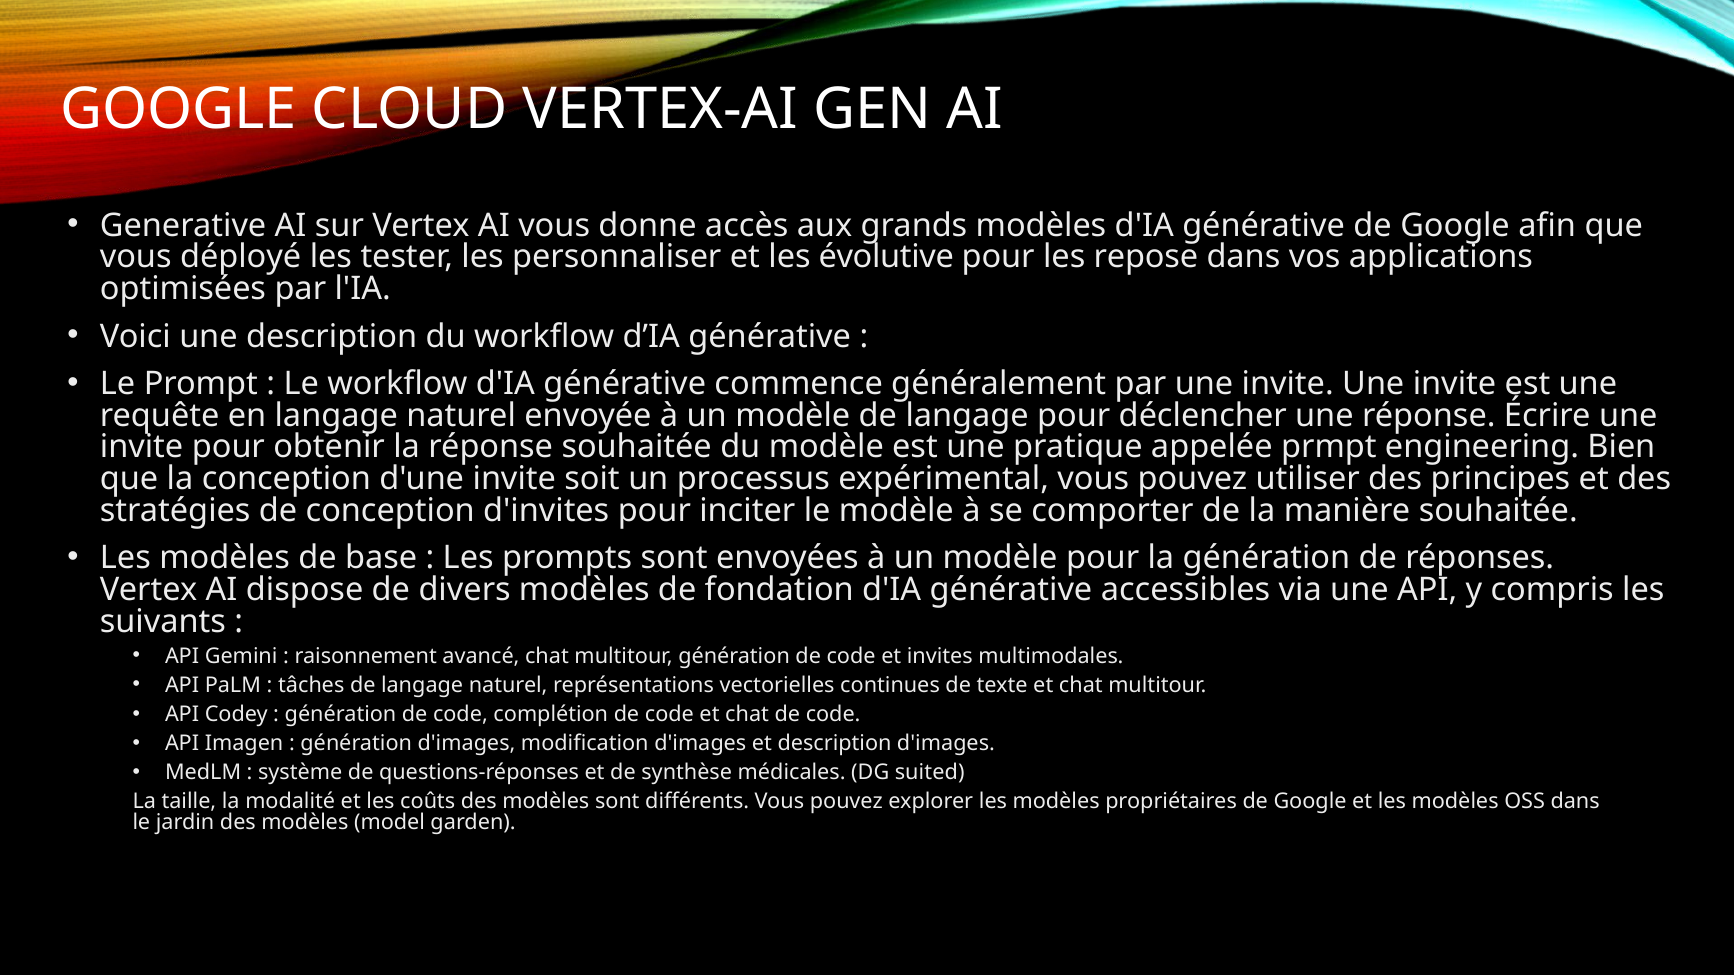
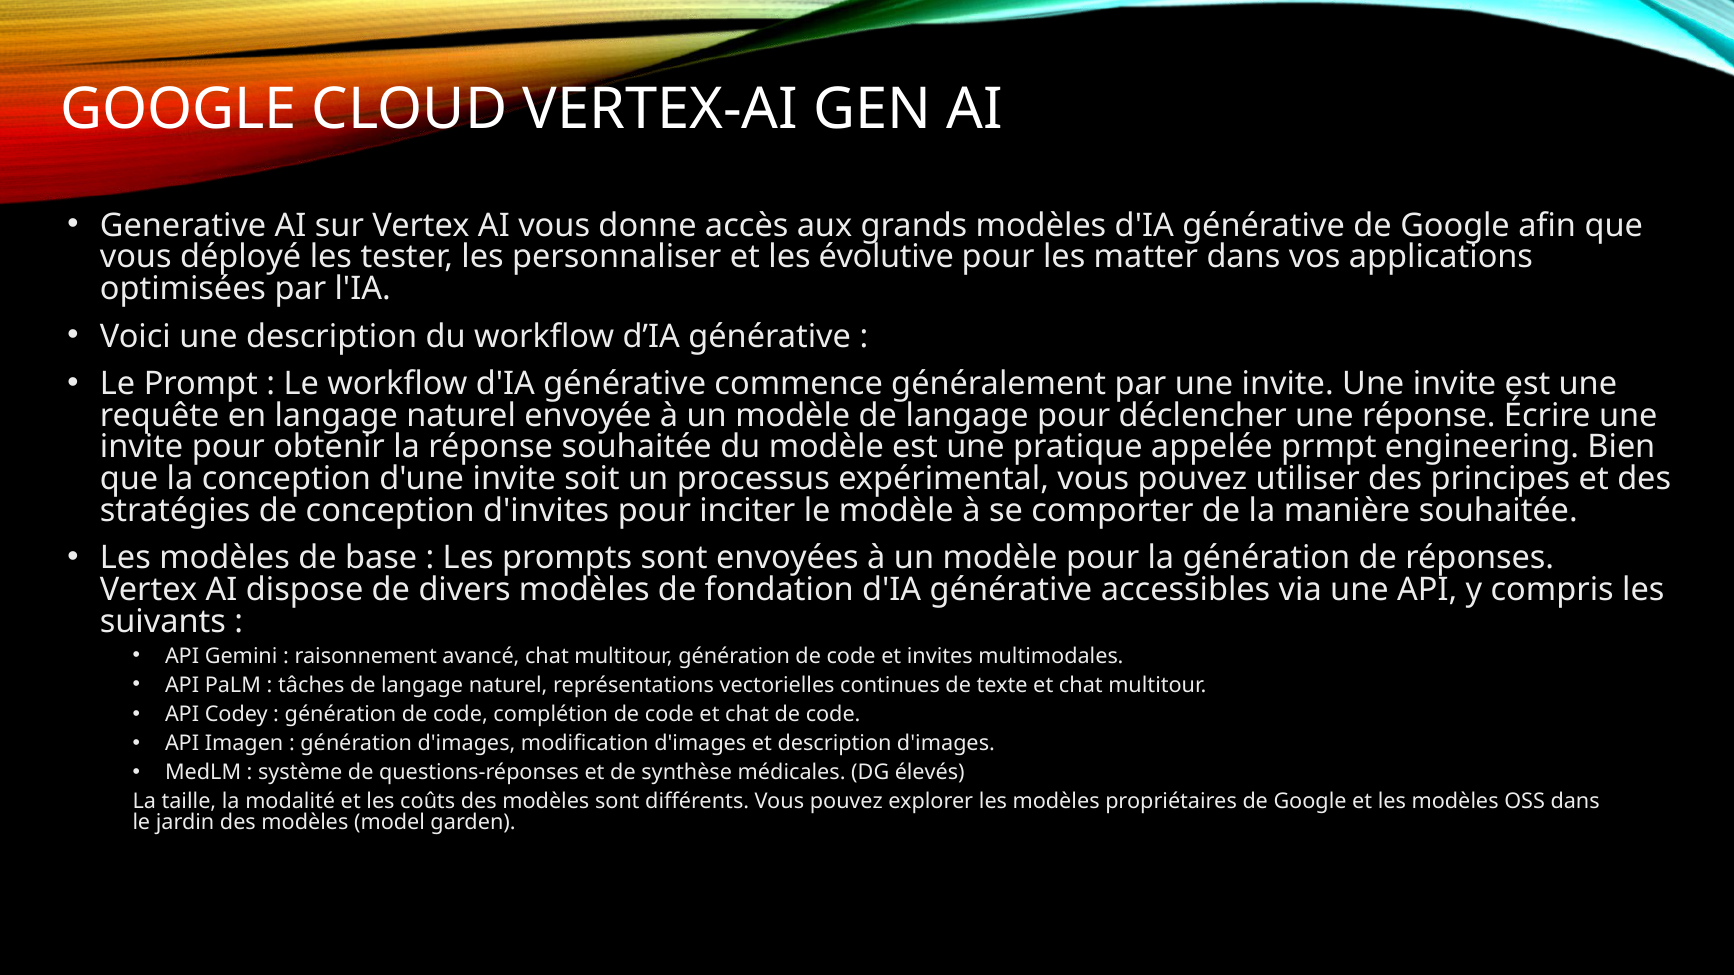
repose: repose -> matter (1146, 257)
suited: suited -> élevés (930, 773)
